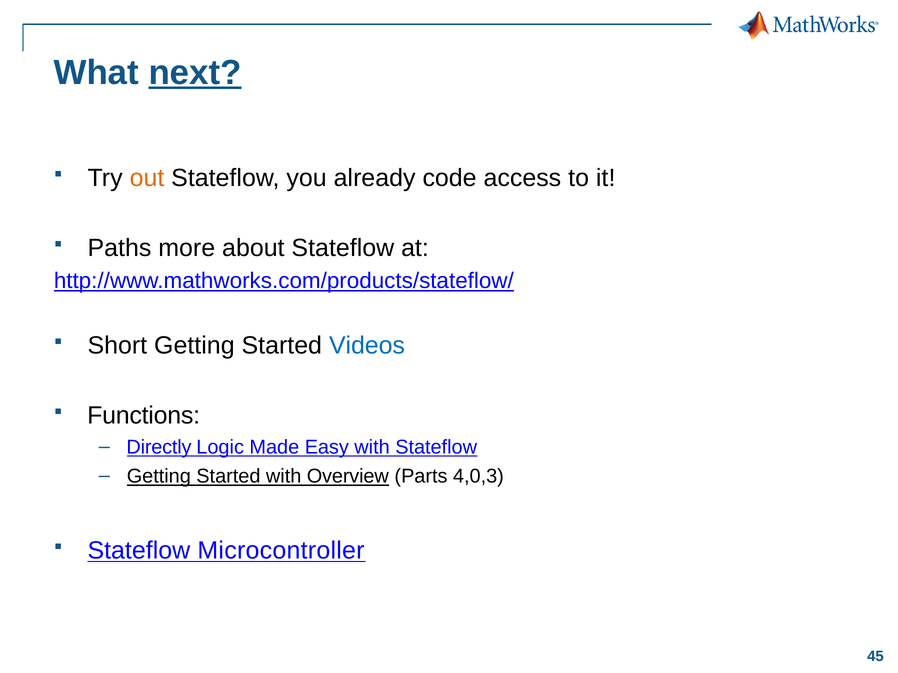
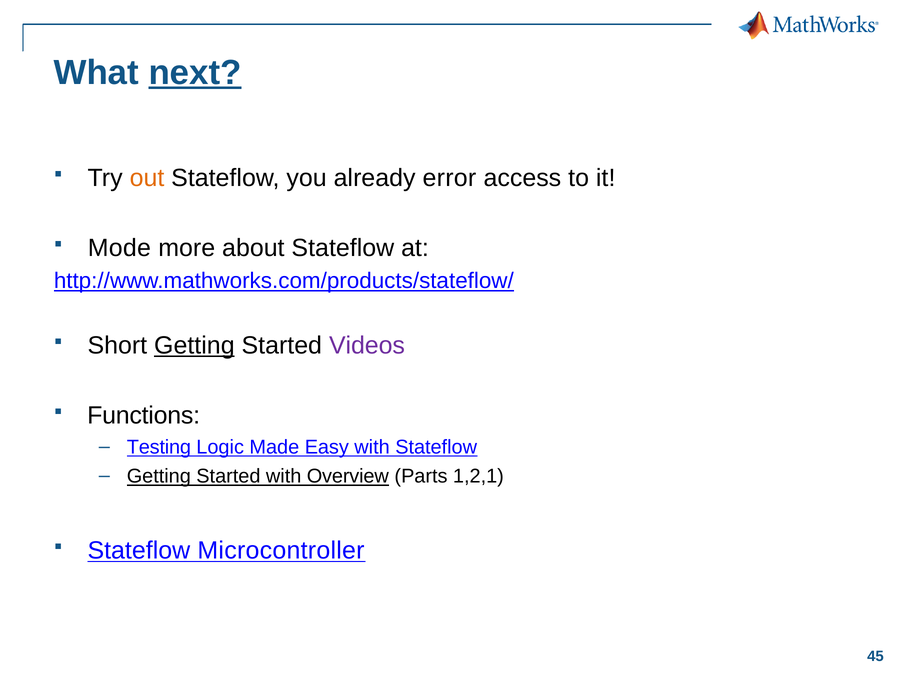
code: code -> error (449, 178)
Paths: Paths -> Mode (119, 248)
Getting underline: none -> present (194, 346)
Videos colour: blue -> purple (367, 346)
Directly: Directly -> Testing (159, 448)
4,0,3: 4,0,3 -> 1,2,1 (478, 477)
